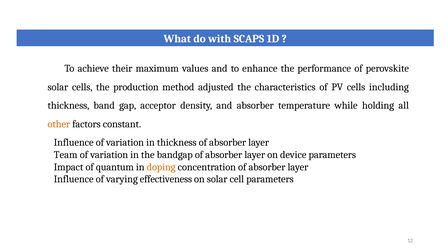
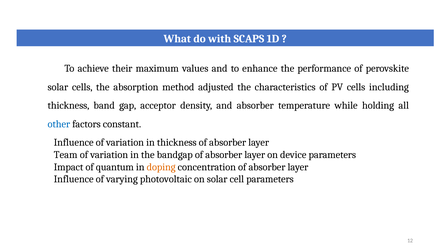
production: production -> absorption (136, 87)
other colour: orange -> blue (59, 124)
effectiveness: effectiveness -> photovoltaic (166, 179)
